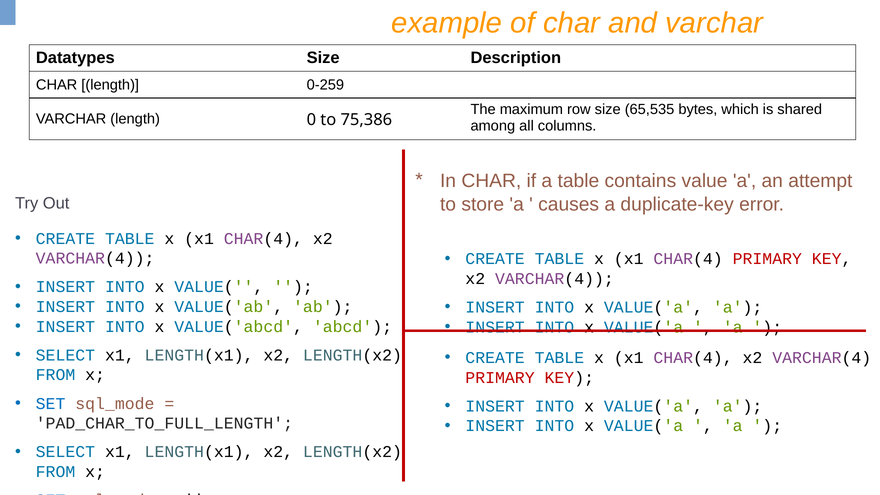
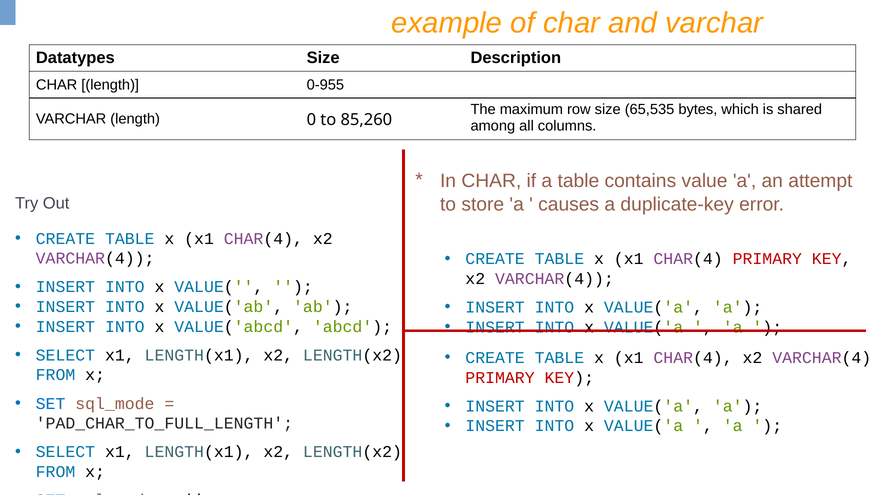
0-259: 0-259 -> 0-955 (325, 85)
75,386: 75,386 -> 85,260 (366, 120)
